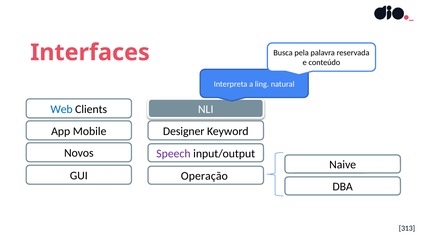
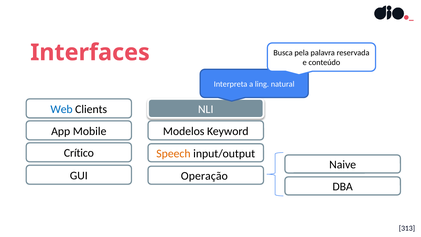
Designer: Designer -> Modelos (184, 131)
Novos: Novos -> Crítico (79, 153)
Speech colour: purple -> orange (173, 153)
